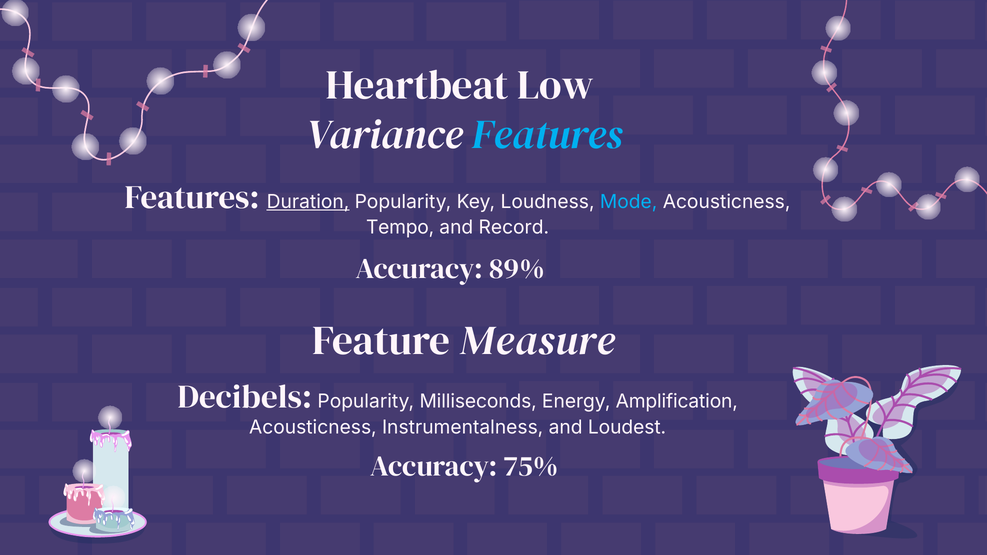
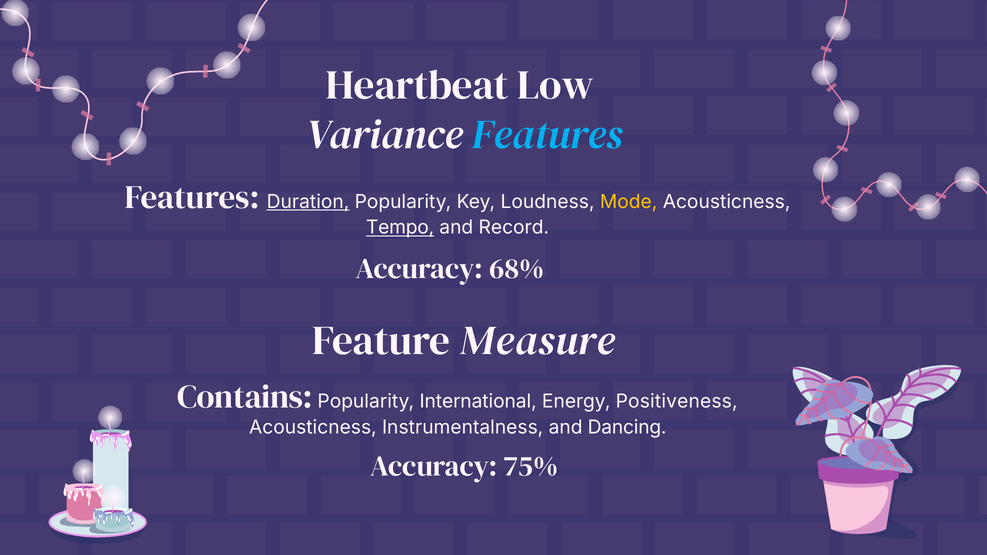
Mode colour: light blue -> yellow (629, 202)
Tempo underline: none -> present (400, 228)
89%: 89% -> 68% (517, 269)
Decibels: Decibels -> Contains (245, 397)
Milliseconds: Milliseconds -> International (478, 402)
Amplification: Amplification -> Positiveness (677, 402)
Loudest: Loudest -> Dancing (627, 427)
